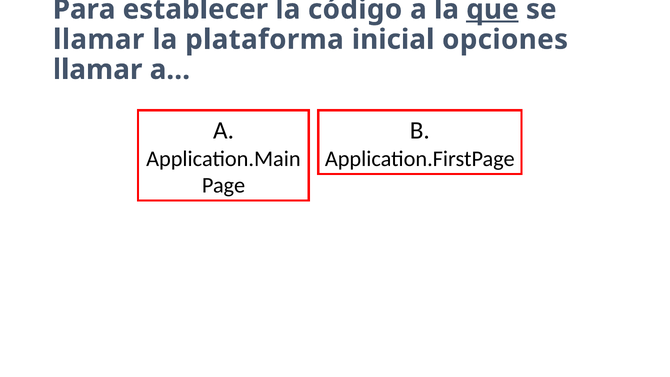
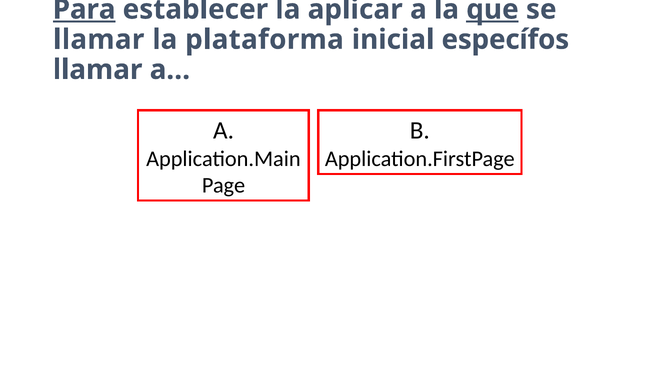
Para underline: none -> present (84, 9)
código: código -> aplicar (355, 9)
opciones: opciones -> específos (505, 40)
